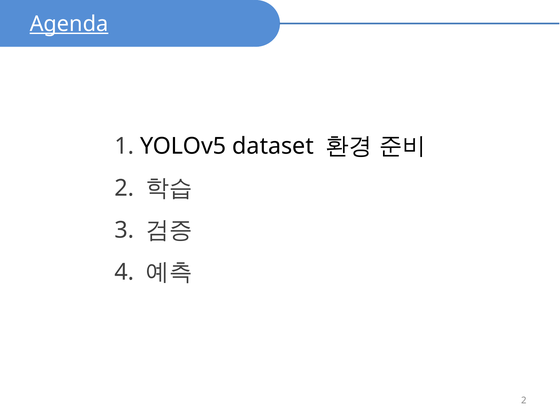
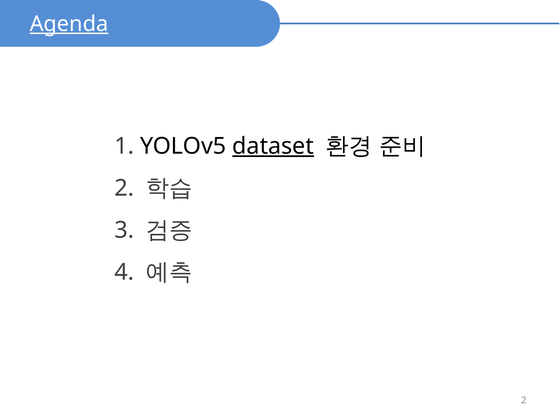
dataset underline: none -> present (273, 146)
